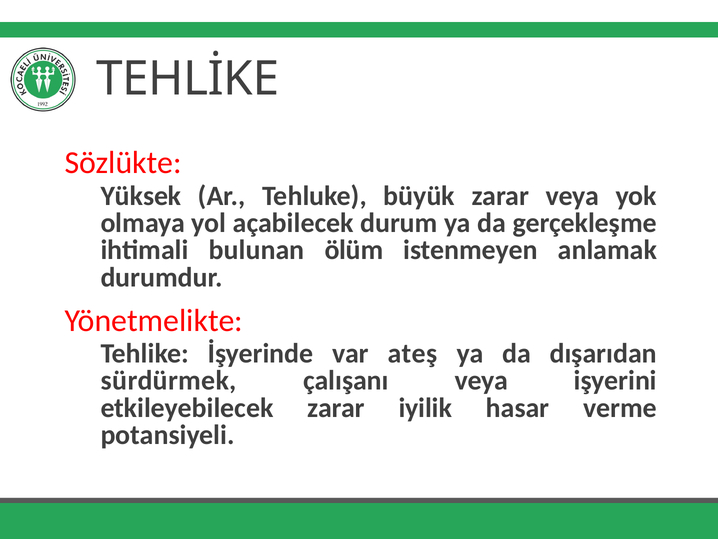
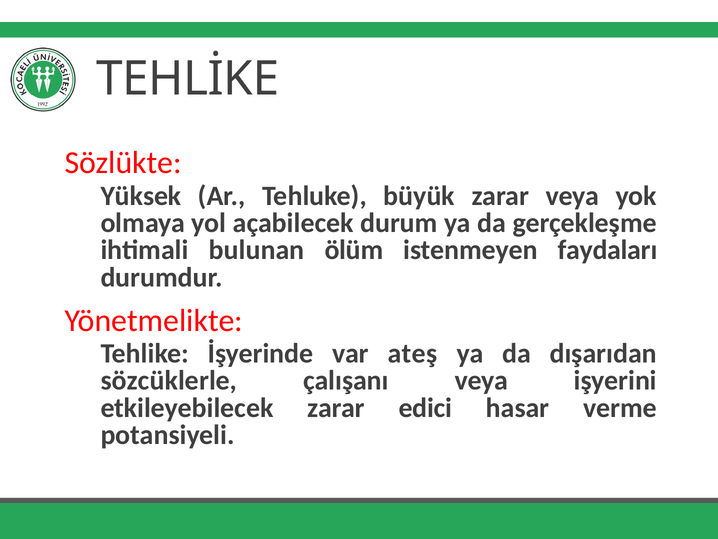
anlamak: anlamak -> faydaları (608, 250)
sürdürmek: sürdürmek -> sözcüklerle (169, 380)
iyilik: iyilik -> edici (425, 408)
